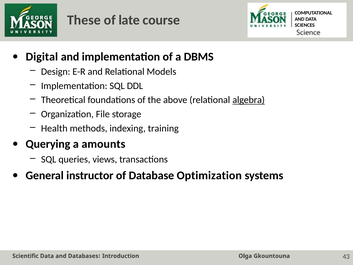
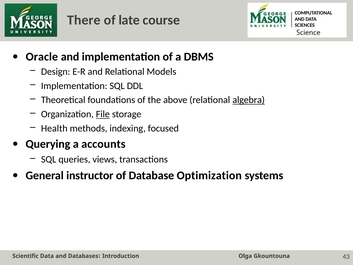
These: These -> There (84, 20)
Digital: Digital -> Oracle (42, 57)
File underline: none -> present (103, 114)
training: training -> focused (163, 128)
amounts: amounts -> accounts (103, 144)
